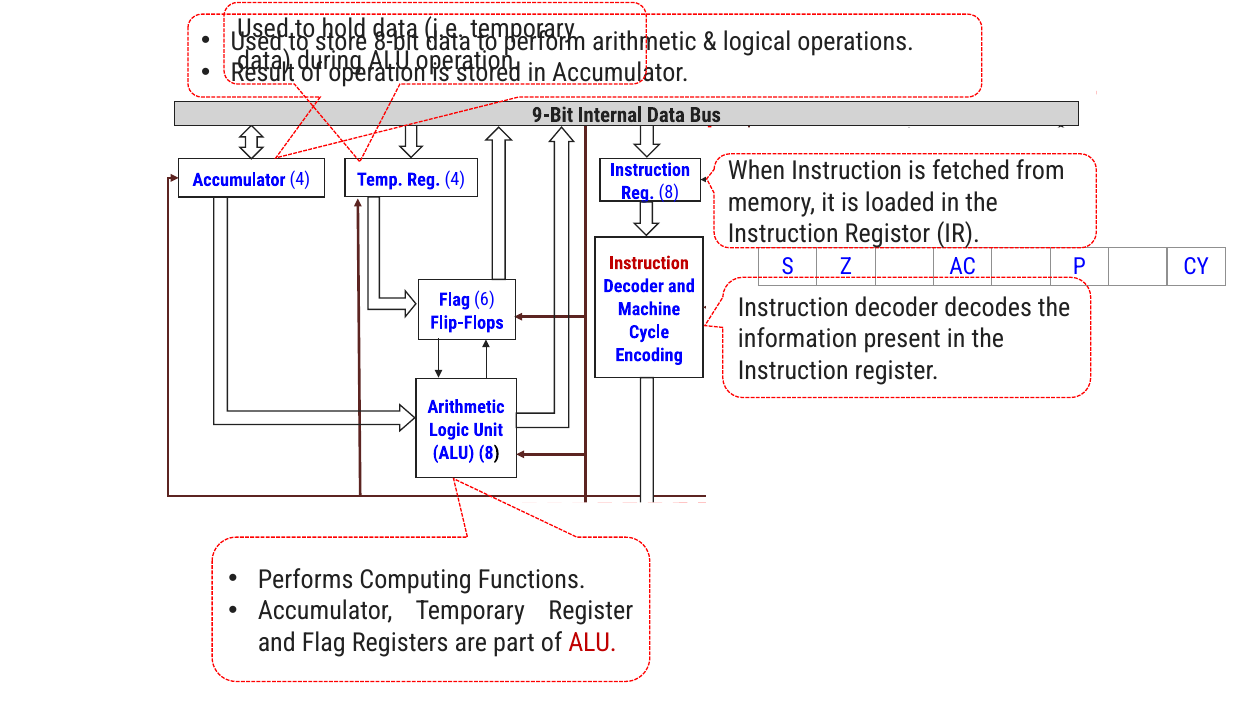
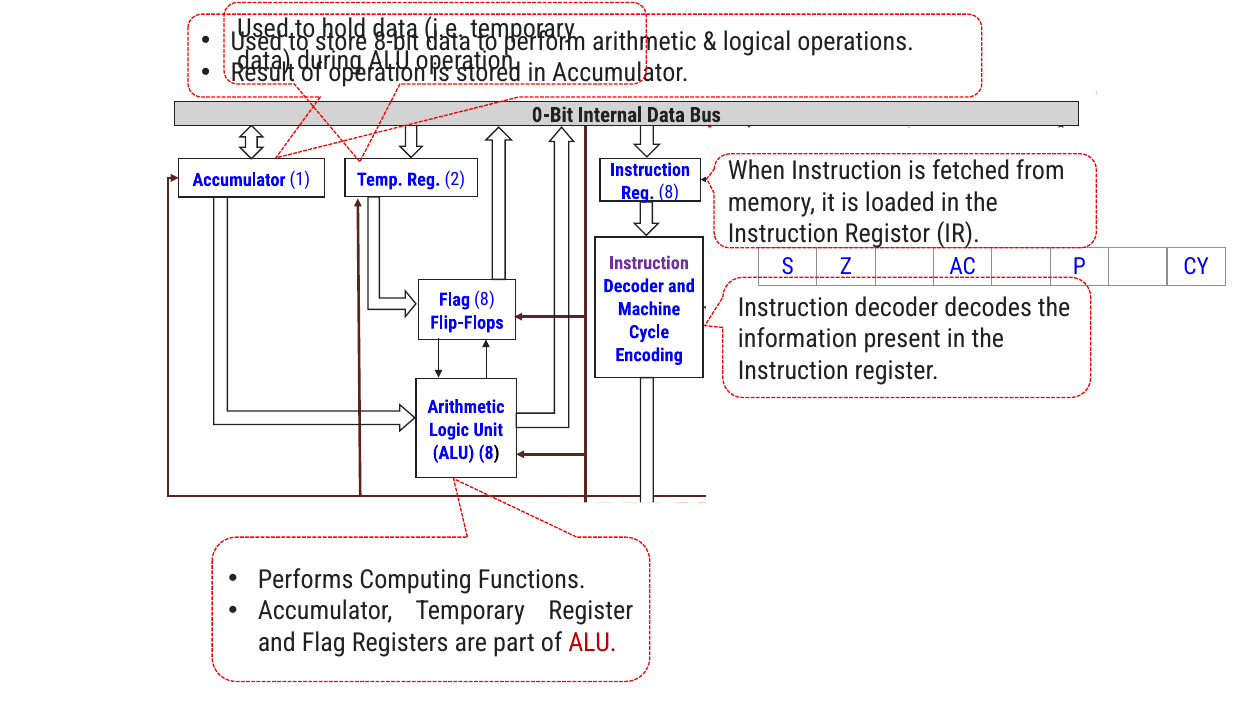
9-Bit: 9-Bit -> 0-Bit (552, 115)
Reg 4: 4 -> 2 (455, 180)
Accumulator 4: 4 -> 1 (300, 180)
Instruction colour: red -> purple (649, 263)
Flag 6: 6 -> 8 (485, 300)
